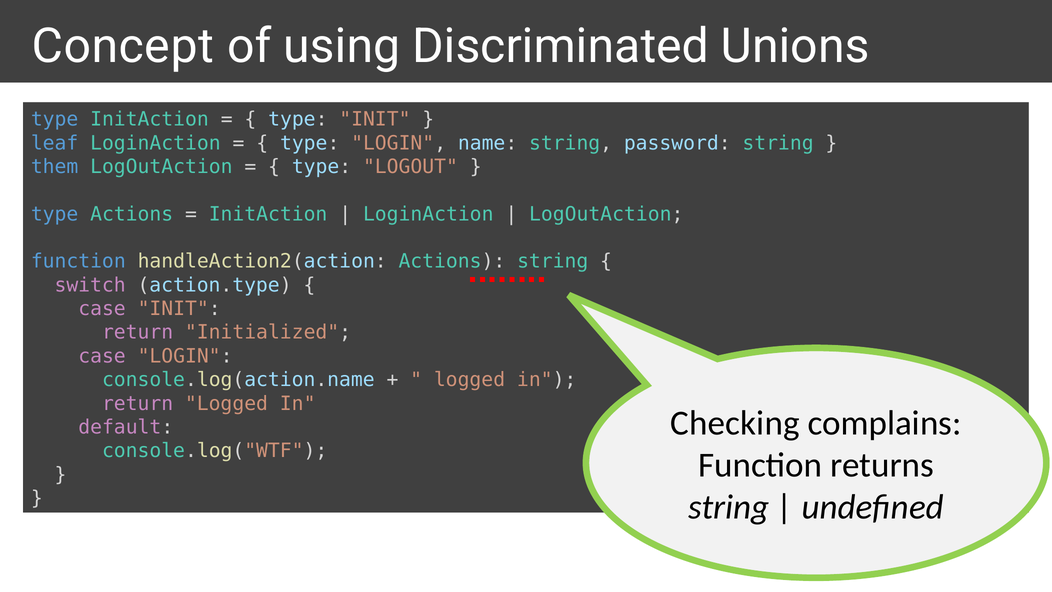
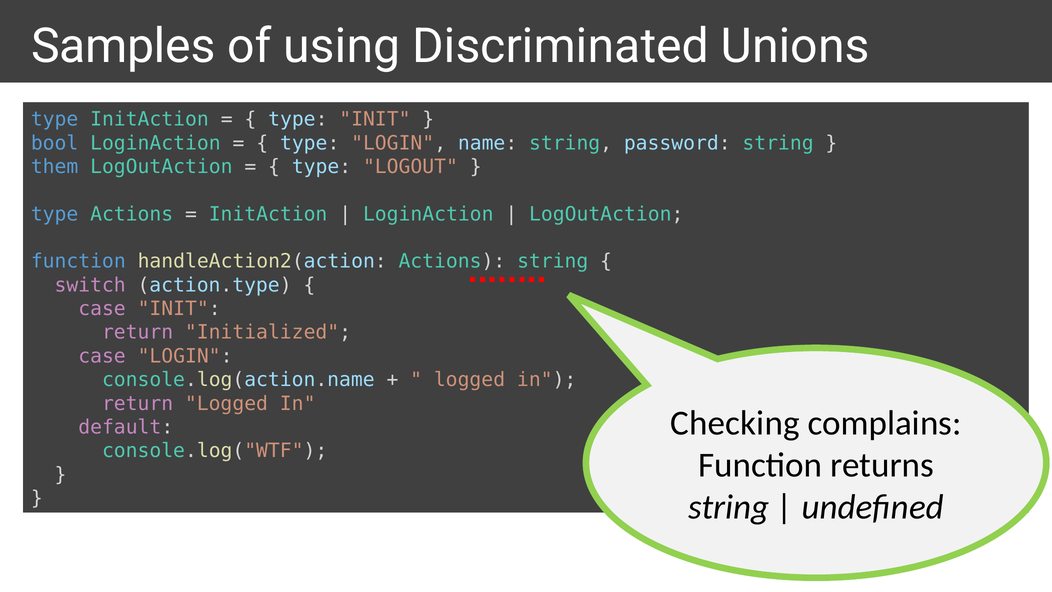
Concept: Concept -> Samples (123, 46)
leaf: leaf -> bool (55, 143)
